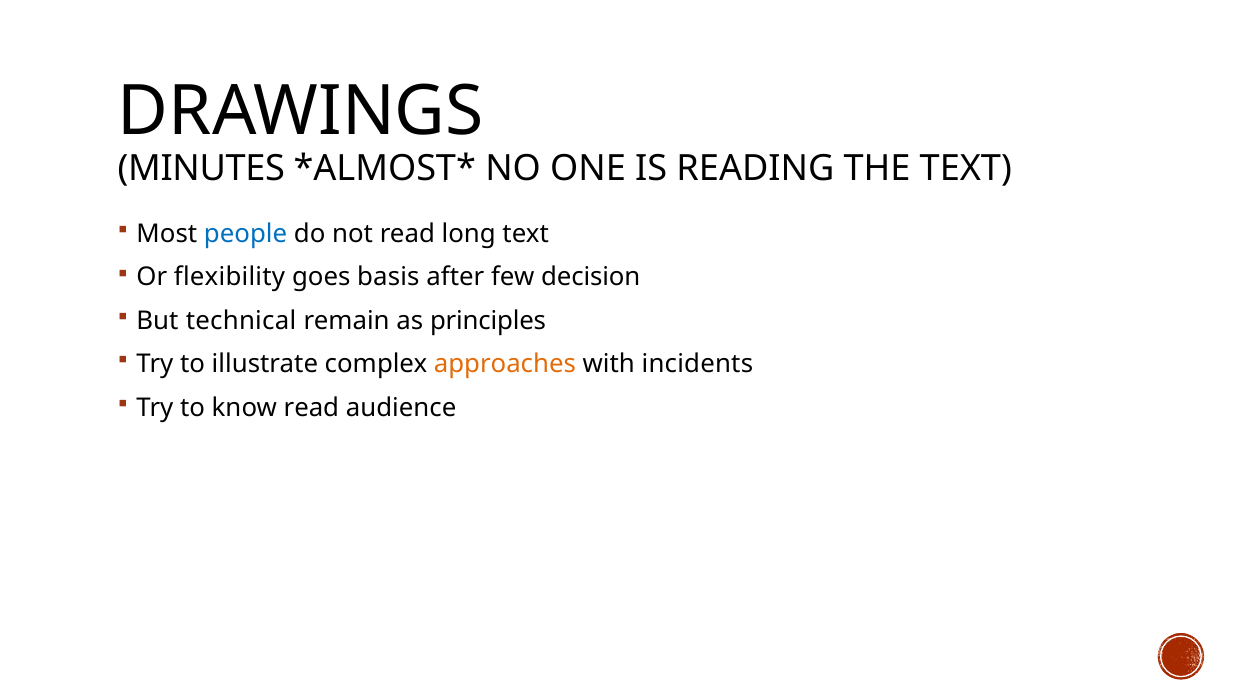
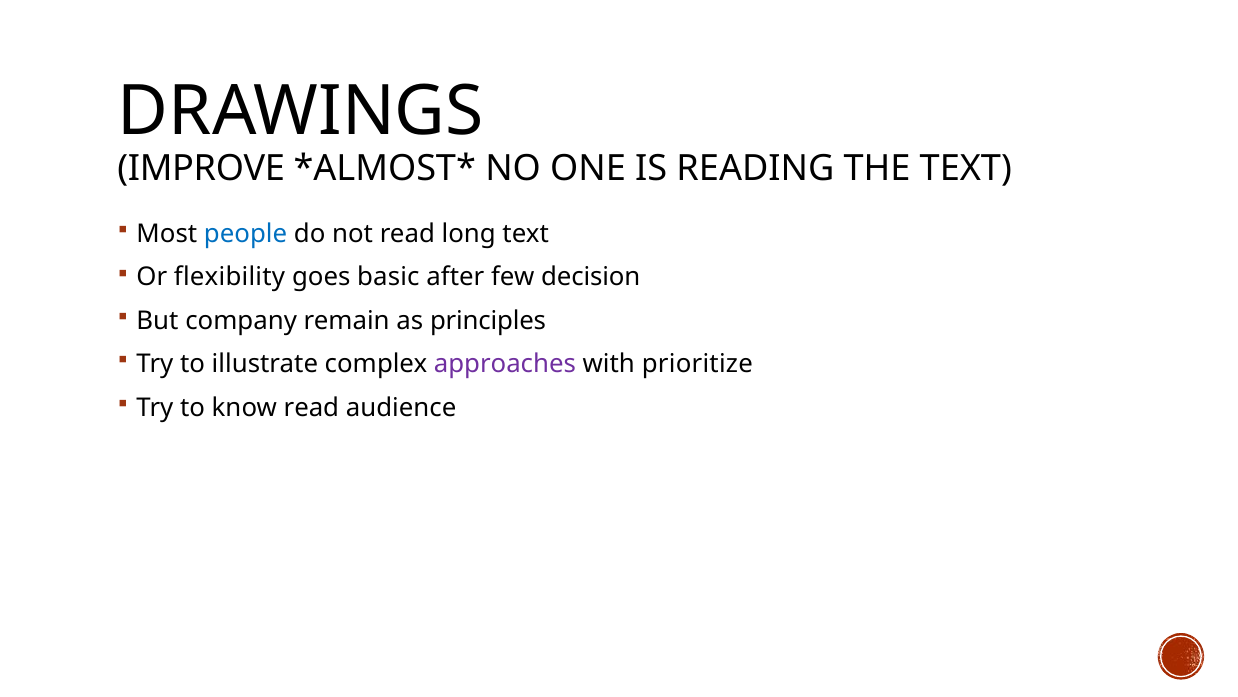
MINUTES: MINUTES -> IMPROVE (201, 168)
basis: basis -> basic (388, 277)
technical: technical -> company (241, 320)
approaches colour: orange -> purple (505, 364)
incidents: incidents -> prioritize (697, 364)
